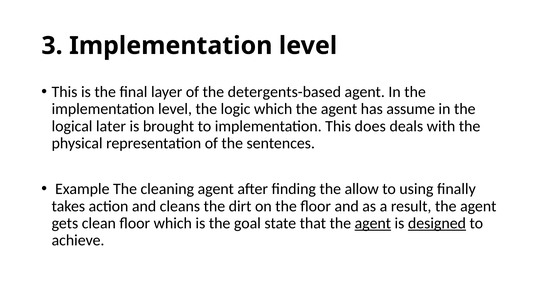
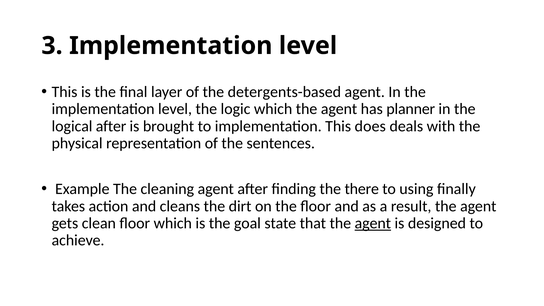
assume: assume -> planner (411, 109)
logical later: later -> after (111, 126)
allow: allow -> there (362, 189)
designed underline: present -> none (437, 223)
